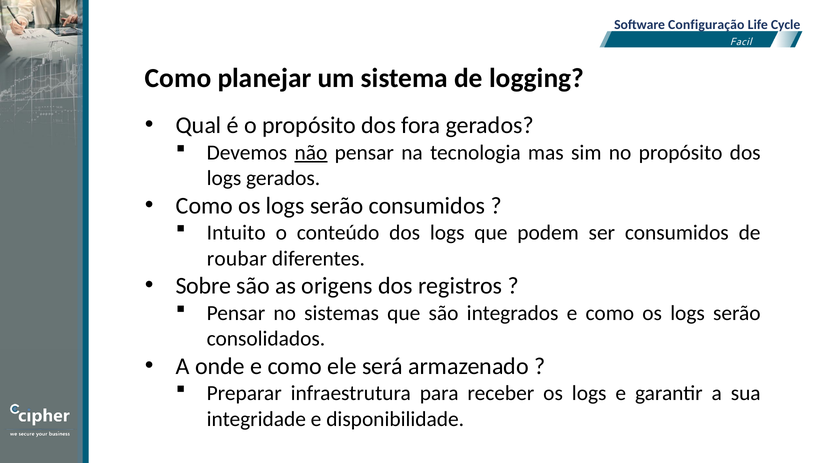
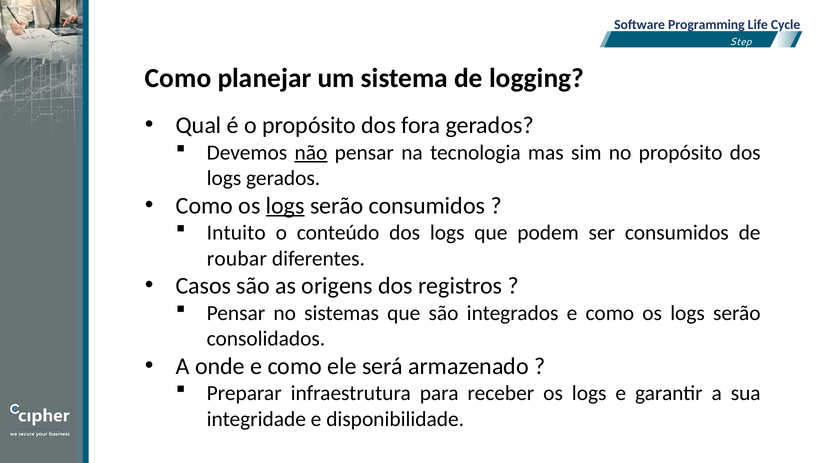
Configuração: Configuração -> Programming (706, 25)
Facil: Facil -> Step (741, 42)
logs underline: none -> present (285, 206)
Sobre: Sobre -> Casos (203, 286)
